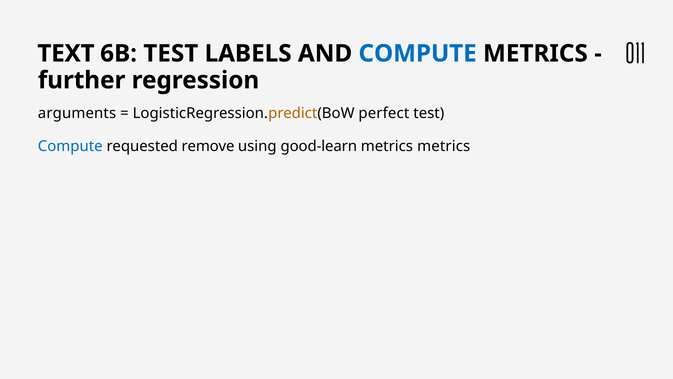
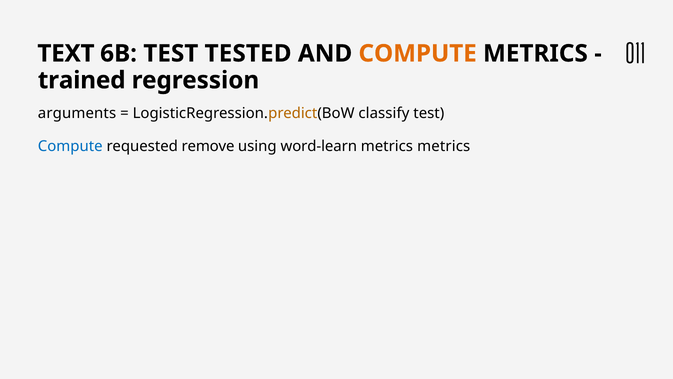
LABELS: LABELS -> TESTED (248, 53)
COMPUTE colour: blue -> orange (418, 53)
further: further -> trained (82, 80)
perfect: perfect -> classify (384, 113)
good-learn: good-learn -> word-learn (319, 146)
